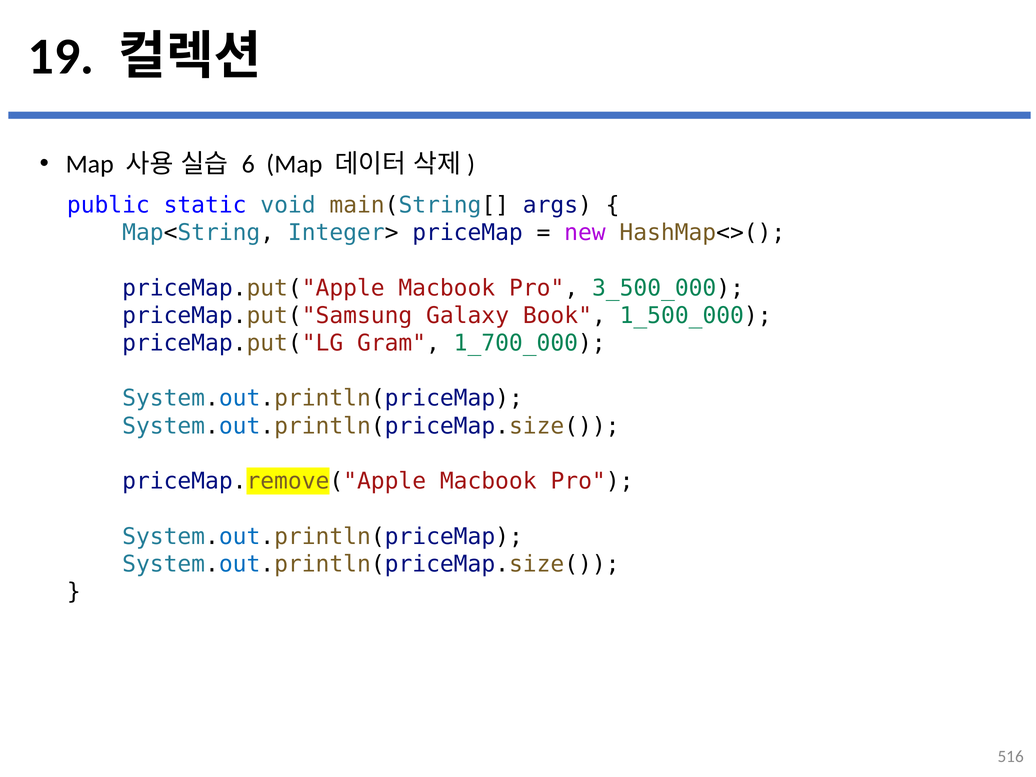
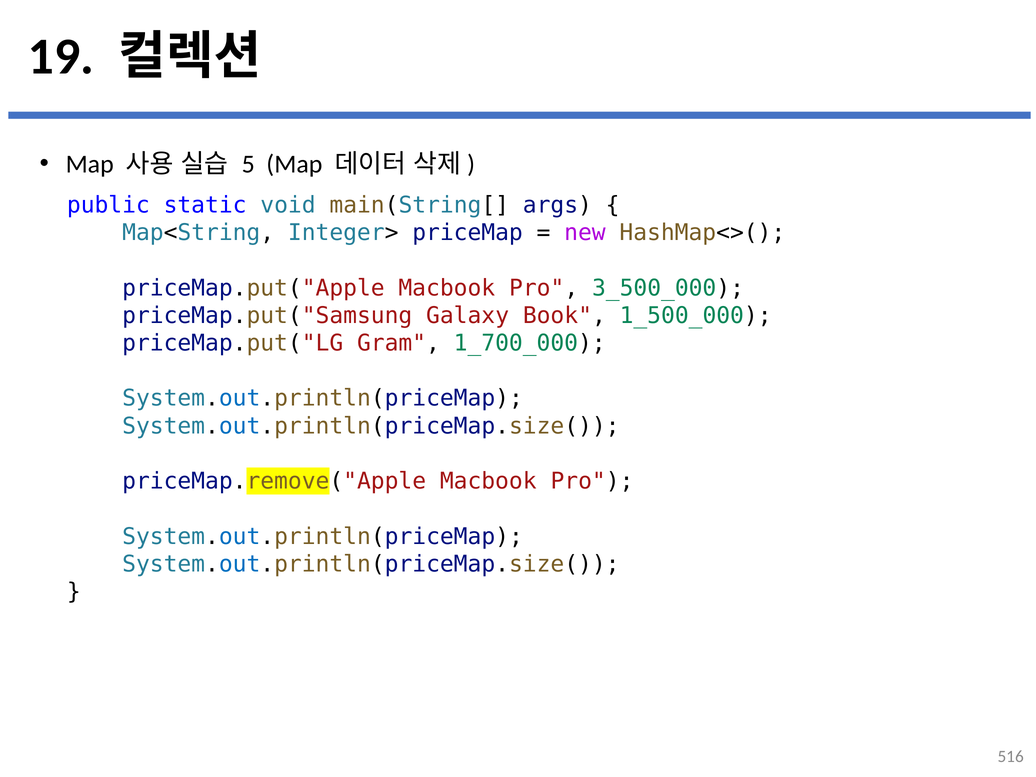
6: 6 -> 5 (248, 164)
